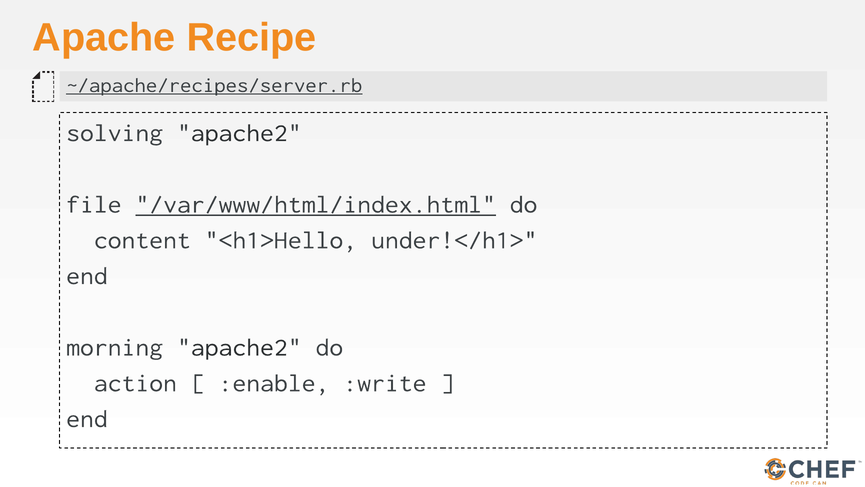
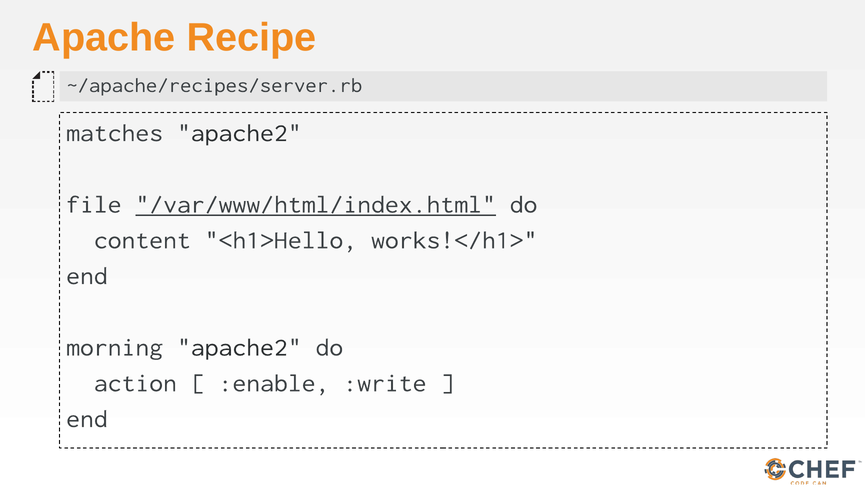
~/apache/recipes/server.rb underline: present -> none (214, 85)
solving: solving -> matches (115, 133)
under!</h1>: under!</h1> -> works!</h1> (454, 240)
